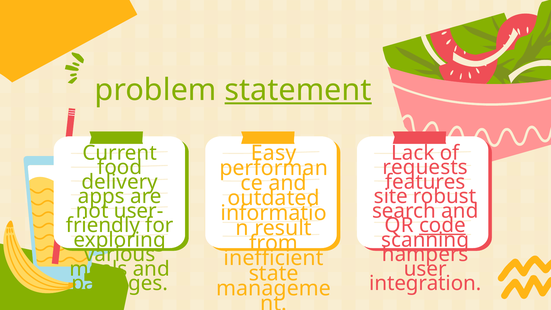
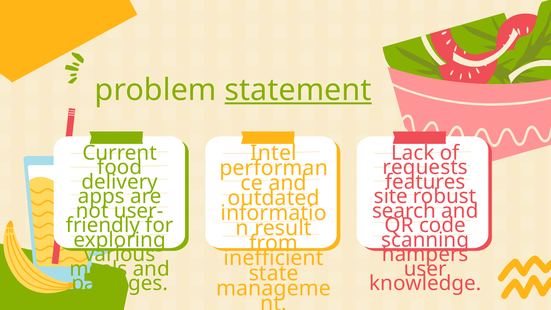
Easy: Easy -> Intel (274, 153)
code underline: present -> none (442, 225)
integration: integration -> knowledge (425, 283)
